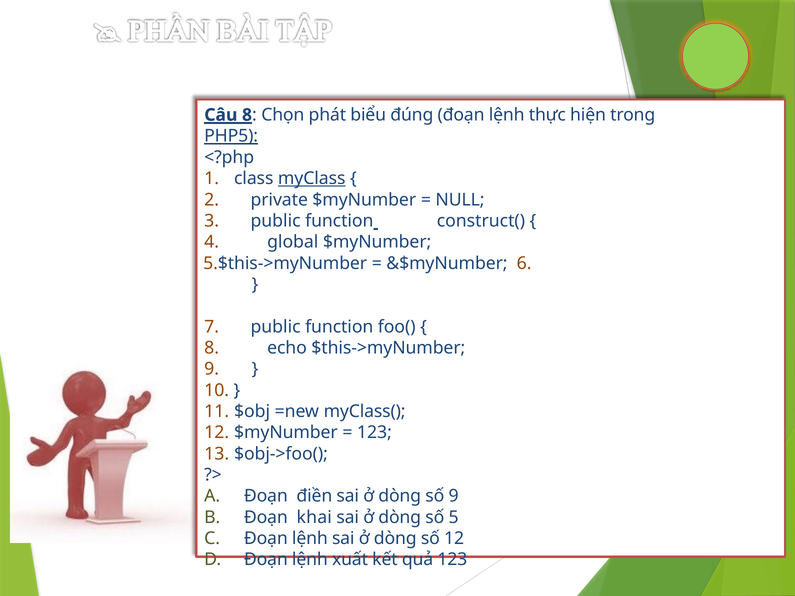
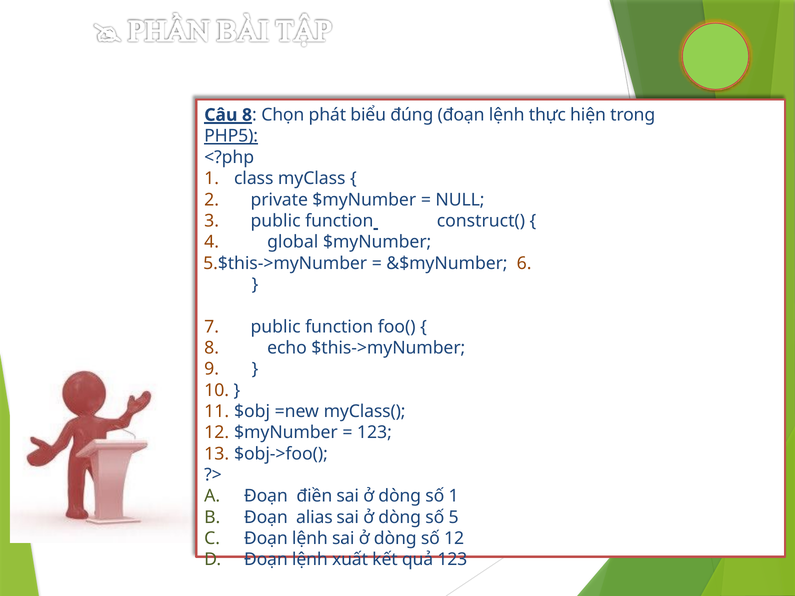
myClass underline: present -> none (312, 179)
số 9: 9 -> 1 (454, 496)
khai: khai -> alias (314, 518)
